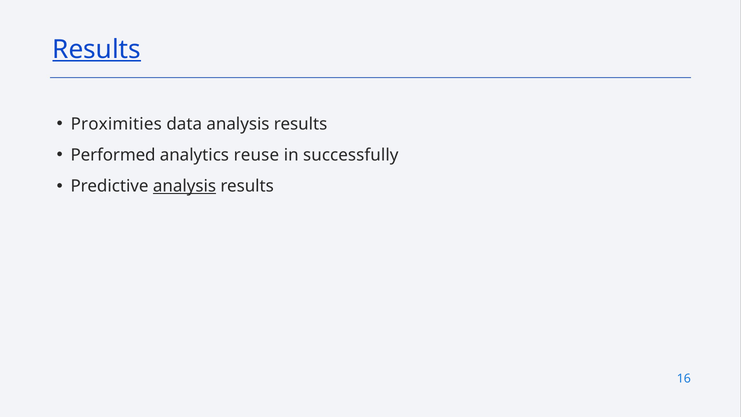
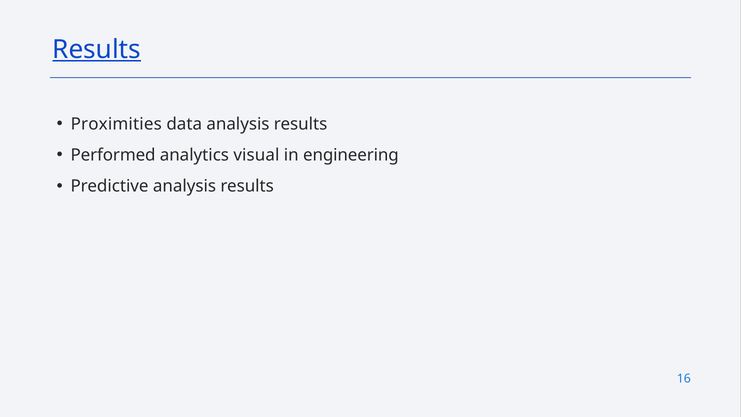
reuse: reuse -> visual (256, 155)
successfully: successfully -> engineering (351, 155)
analysis underline: present -> none (185, 186)
